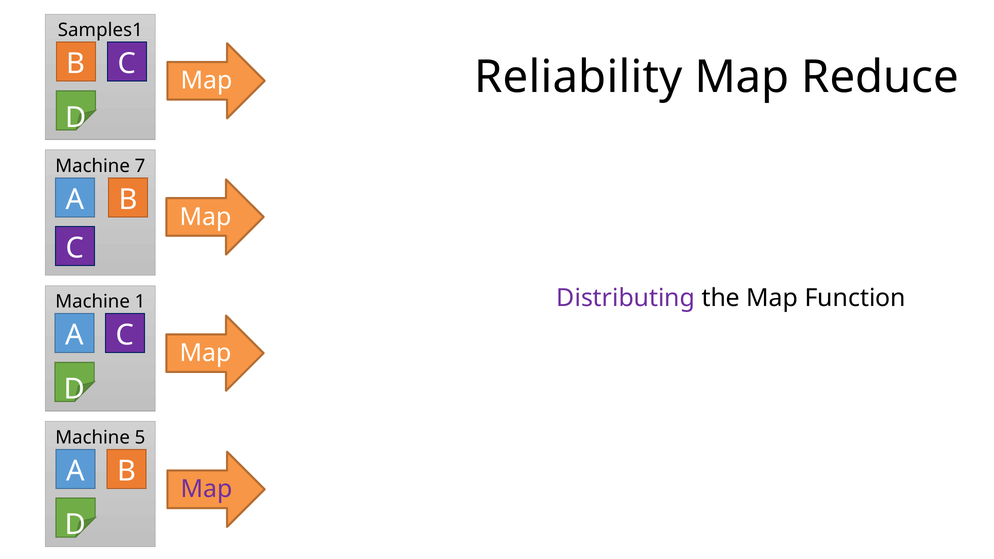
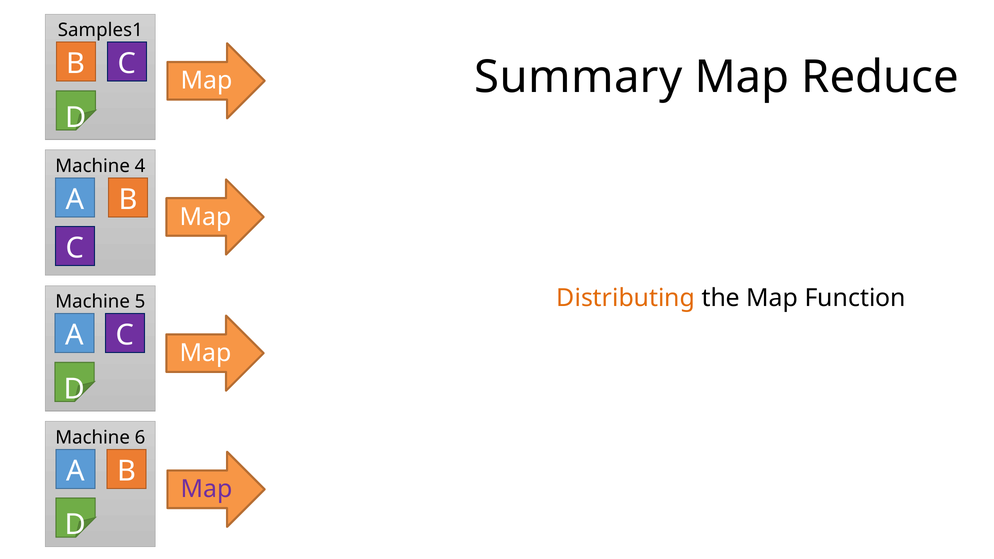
Reliability: Reliability -> Summary (578, 77)
7: 7 -> 4 (140, 166)
Distributing colour: purple -> orange (626, 298)
1: 1 -> 5 (140, 302)
5: 5 -> 6 (140, 438)
